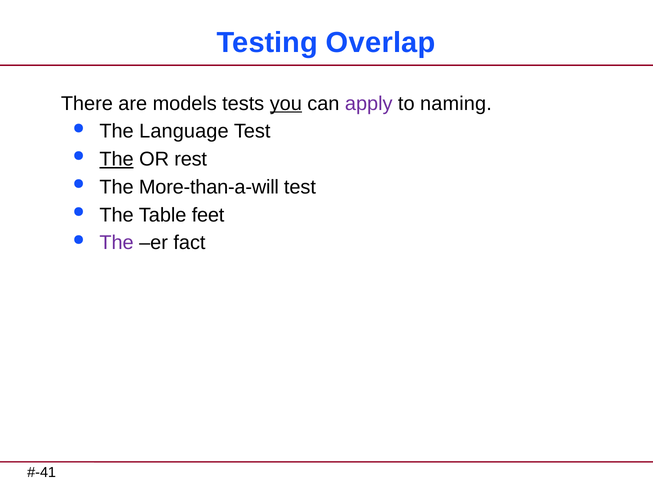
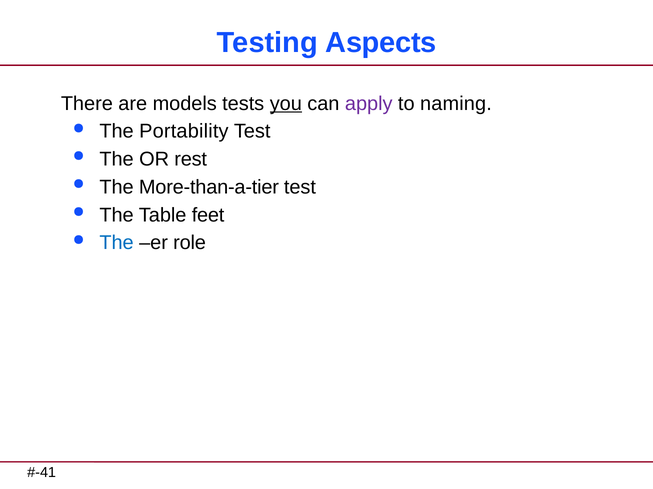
Overlap: Overlap -> Aspects (381, 43)
Language: Language -> Portability (184, 132)
The underline: present -> none (117, 159)
More-than-a-will: More-than-a-will -> More-than-a-tier (209, 187)
The colour: purple -> blue (117, 243)
fact: fact -> role (190, 243)
